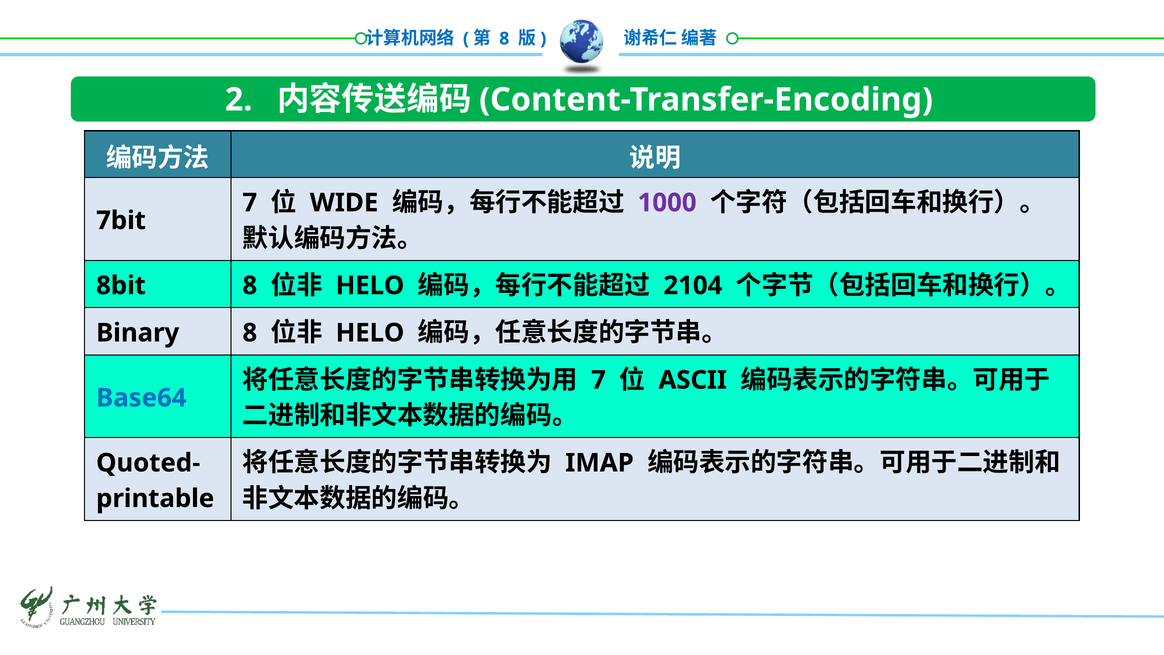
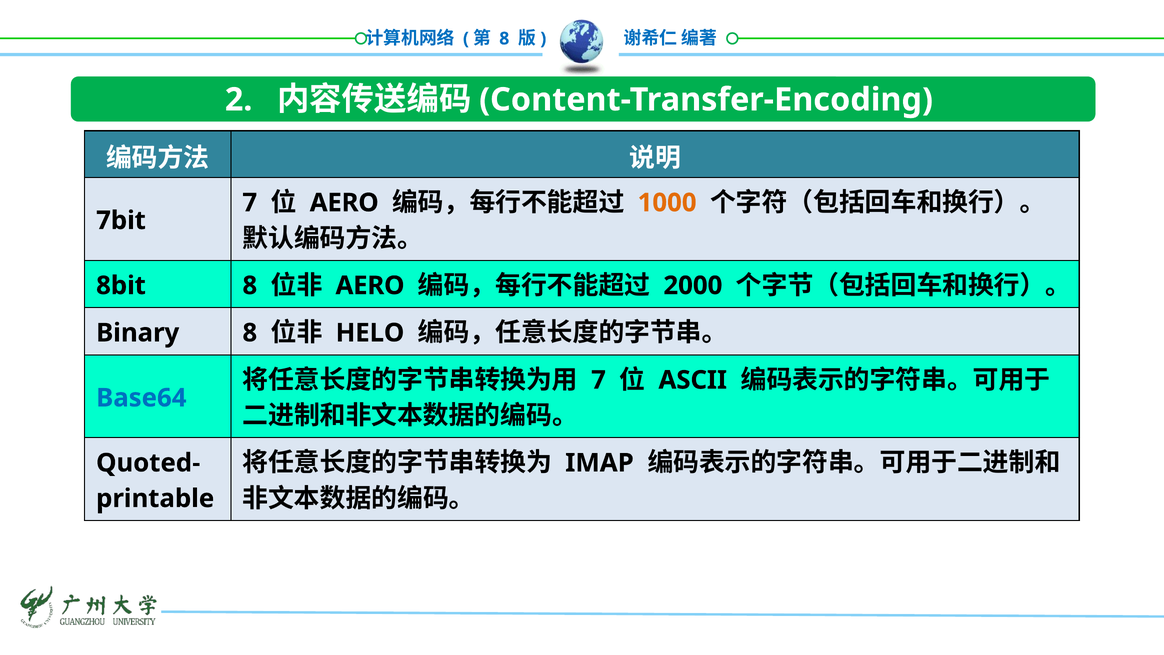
WIDE: WIDE -> AERO (344, 203)
1000 colour: purple -> orange (667, 203)
HELO: HELO -> AERO (370, 285)
2104: 2104 -> 2000 (693, 285)
